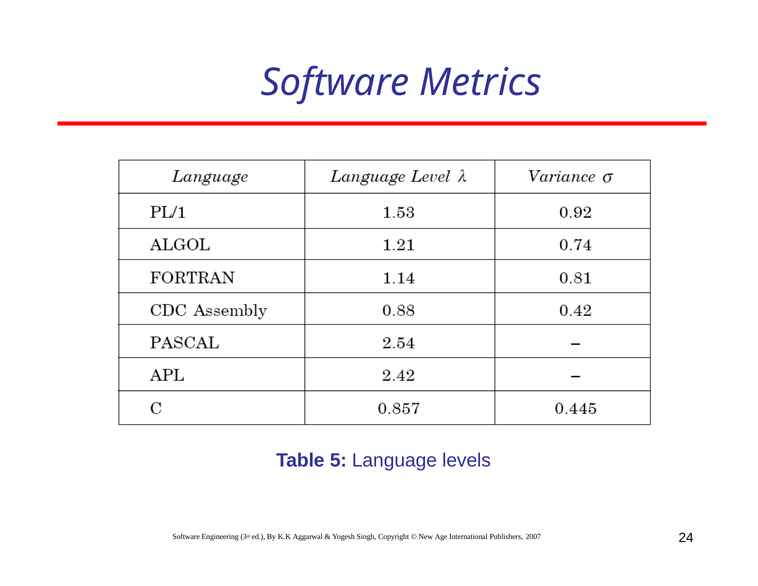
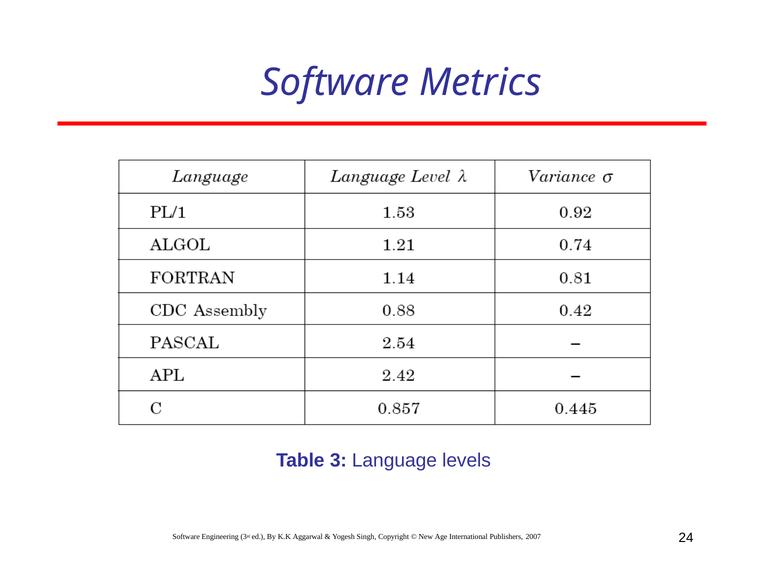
5: 5 -> 3 (338, 460)
